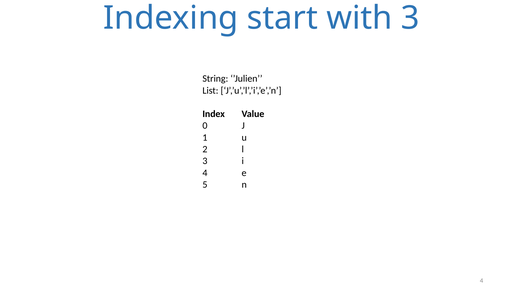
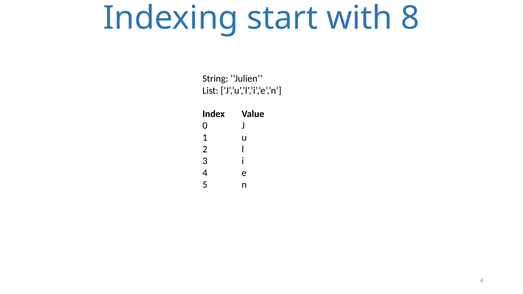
with 3: 3 -> 8 (410, 18)
